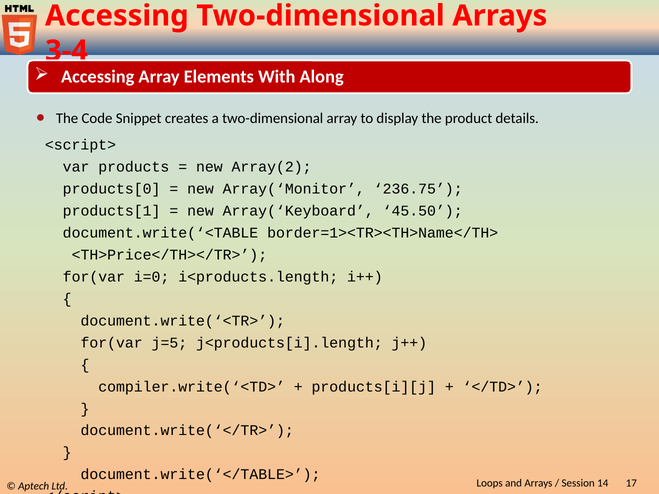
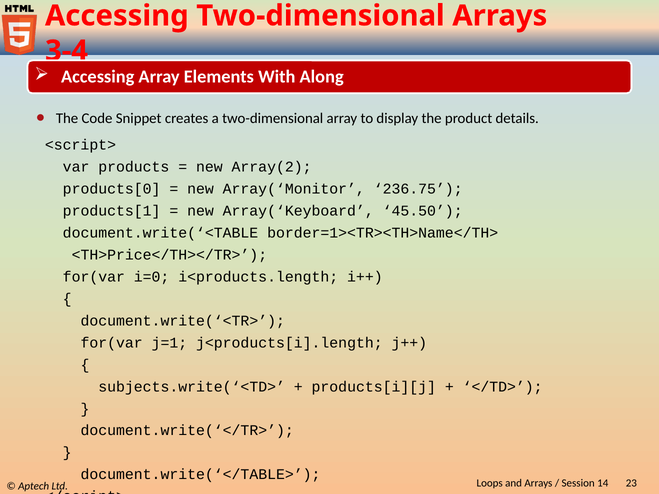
j=5: j=5 -> j=1 (169, 343)
compiler.write(‘<TD>: compiler.write(‘<TD> -> subjects.write(‘<TD> (192, 387)
17: 17 -> 23 (631, 483)
